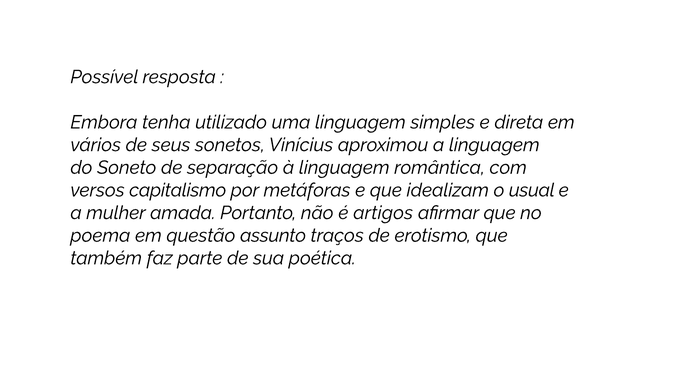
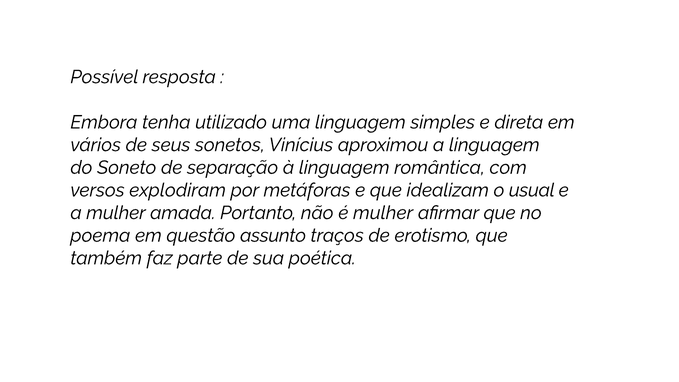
capitalismo: capitalismo -> explodiram (178, 190)
é artigos: artigos -> mulher (383, 213)
